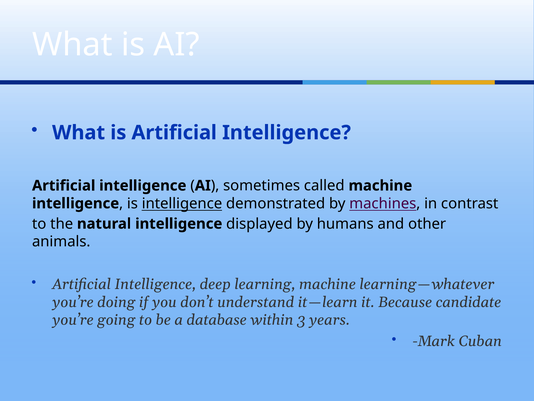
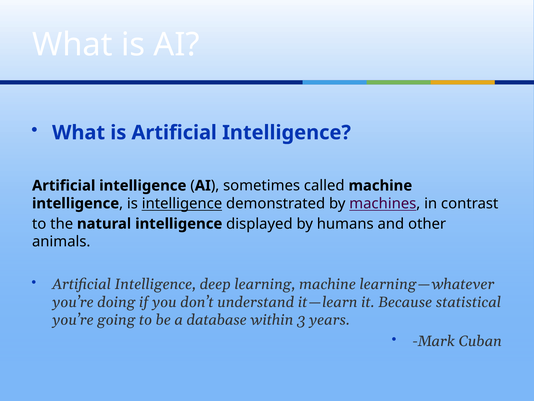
candidate: candidate -> statistical (468, 302)
